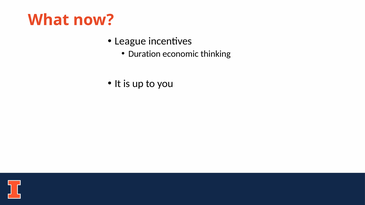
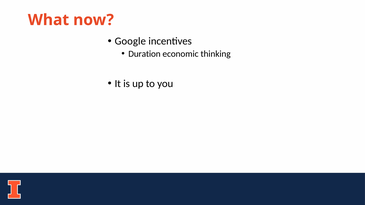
League: League -> Google (130, 41)
